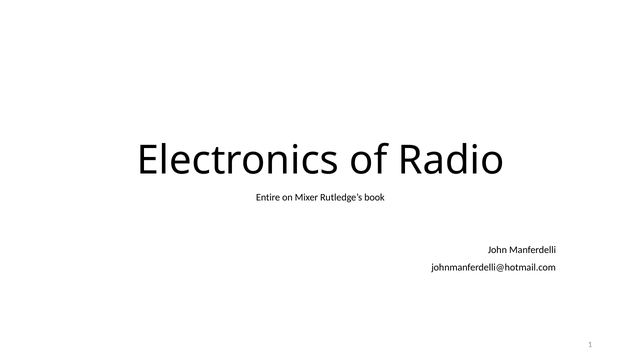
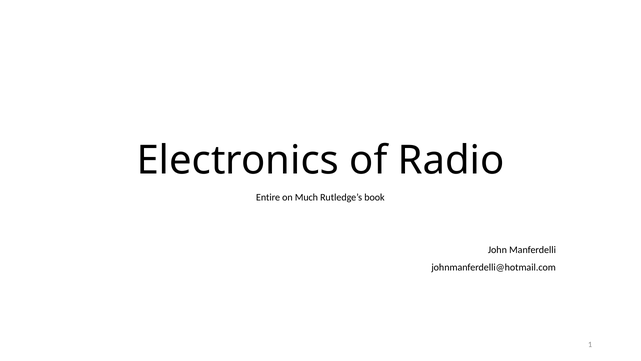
Mixer: Mixer -> Much (306, 197)
